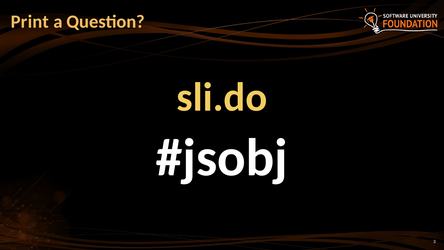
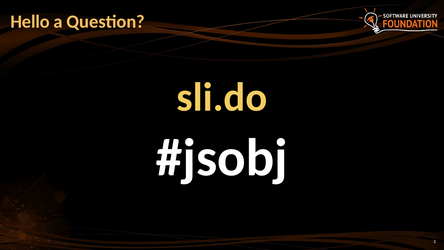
Print: Print -> Hello (30, 22)
